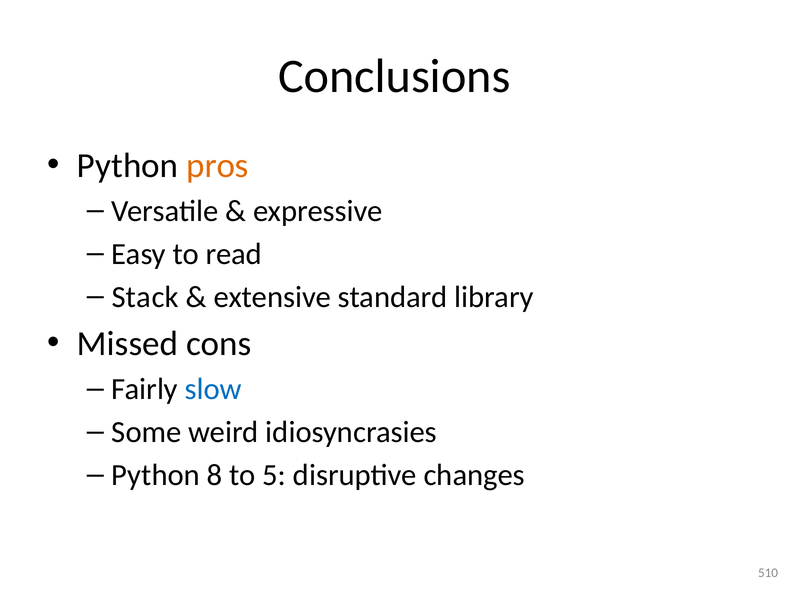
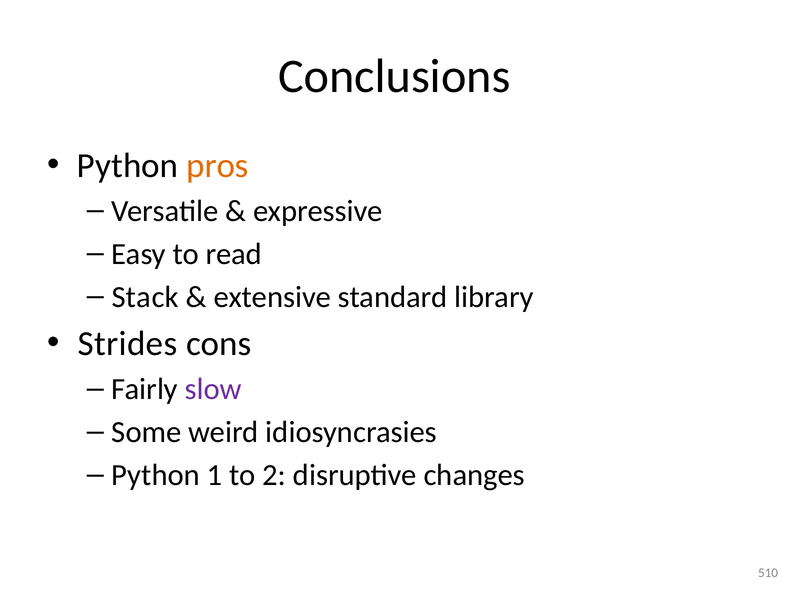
Missed: Missed -> Strides (127, 344)
slow colour: blue -> purple (213, 389)
8: 8 -> 1 (215, 475)
5: 5 -> 2 (274, 475)
